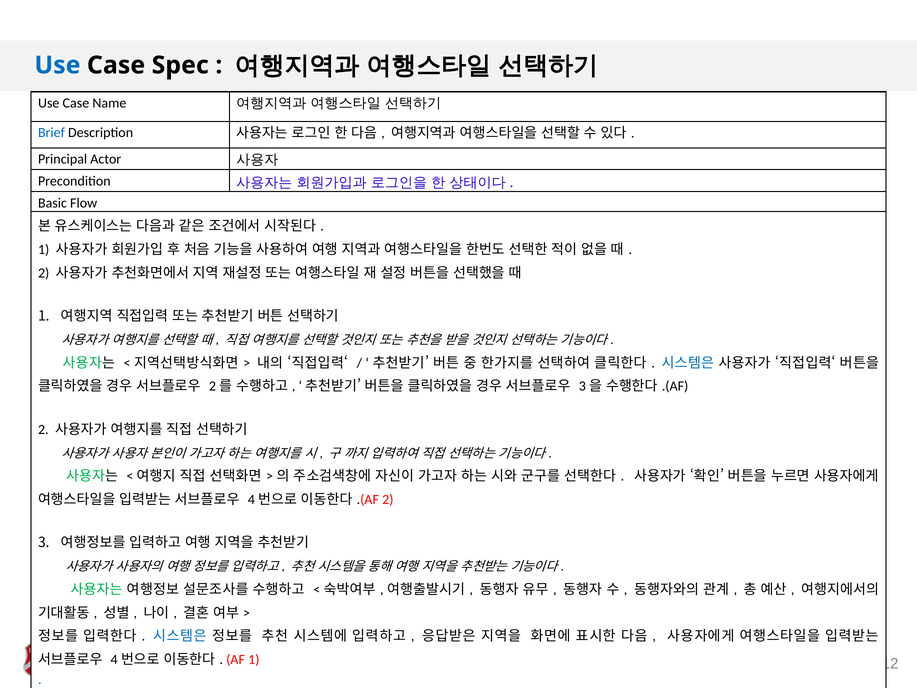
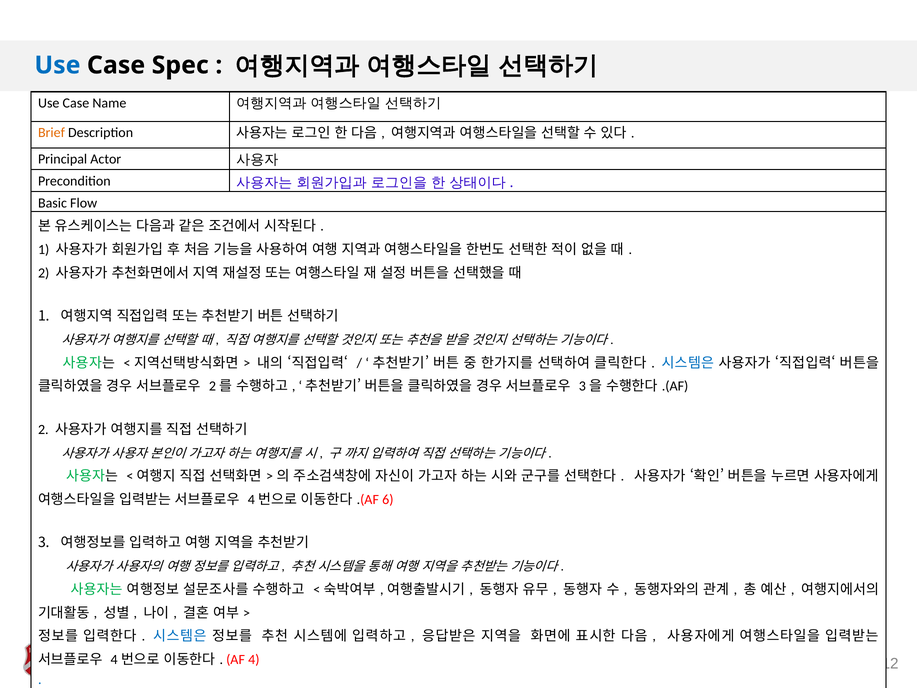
Brief colour: blue -> orange (51, 133)
2: 2 -> 6 (388, 499)
AF 1: 1 -> 4 (254, 659)
